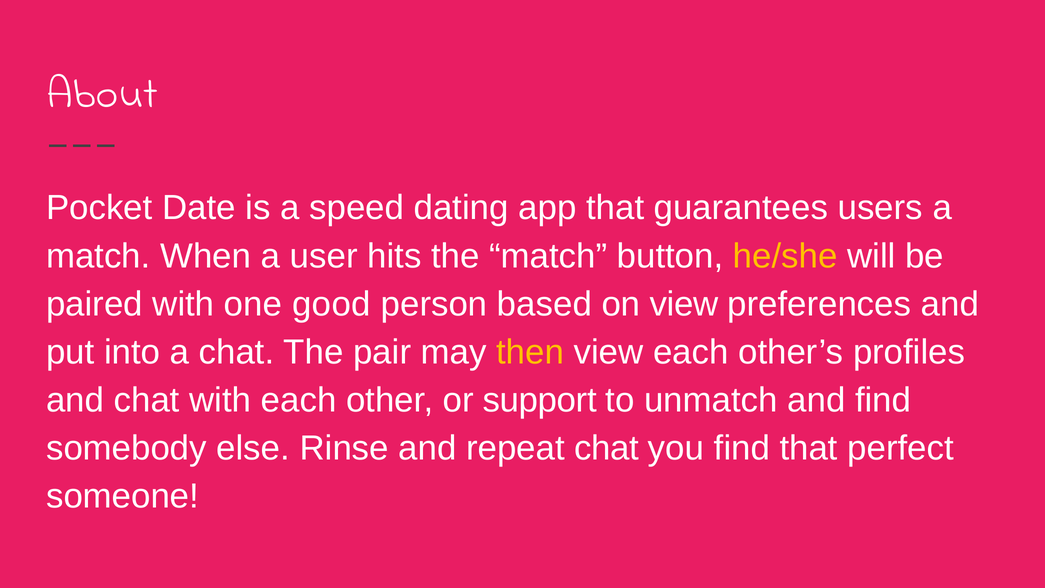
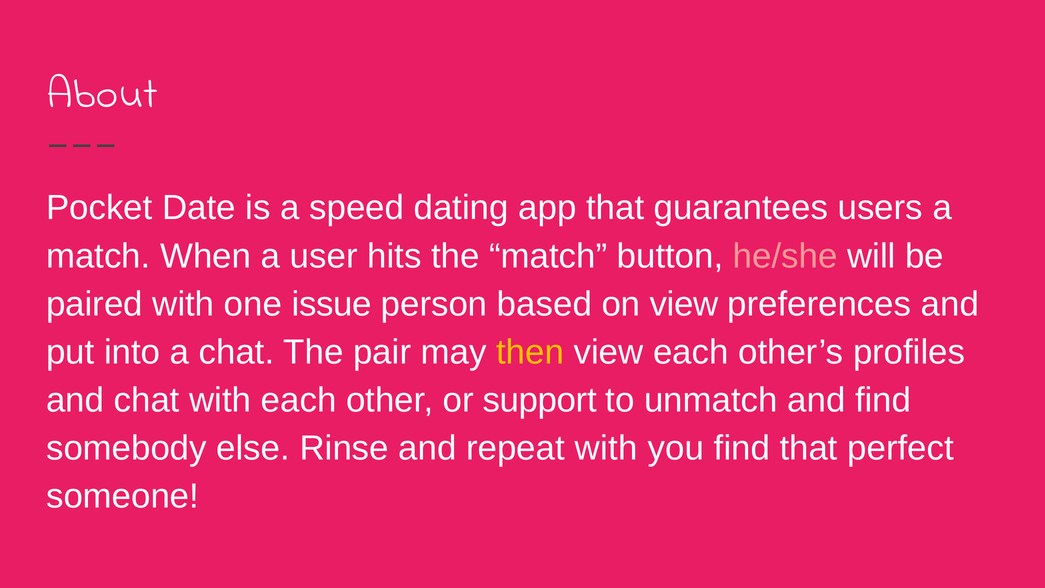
he/she colour: yellow -> pink (785, 256)
good: good -> issue (332, 304)
repeat chat: chat -> with (606, 448)
